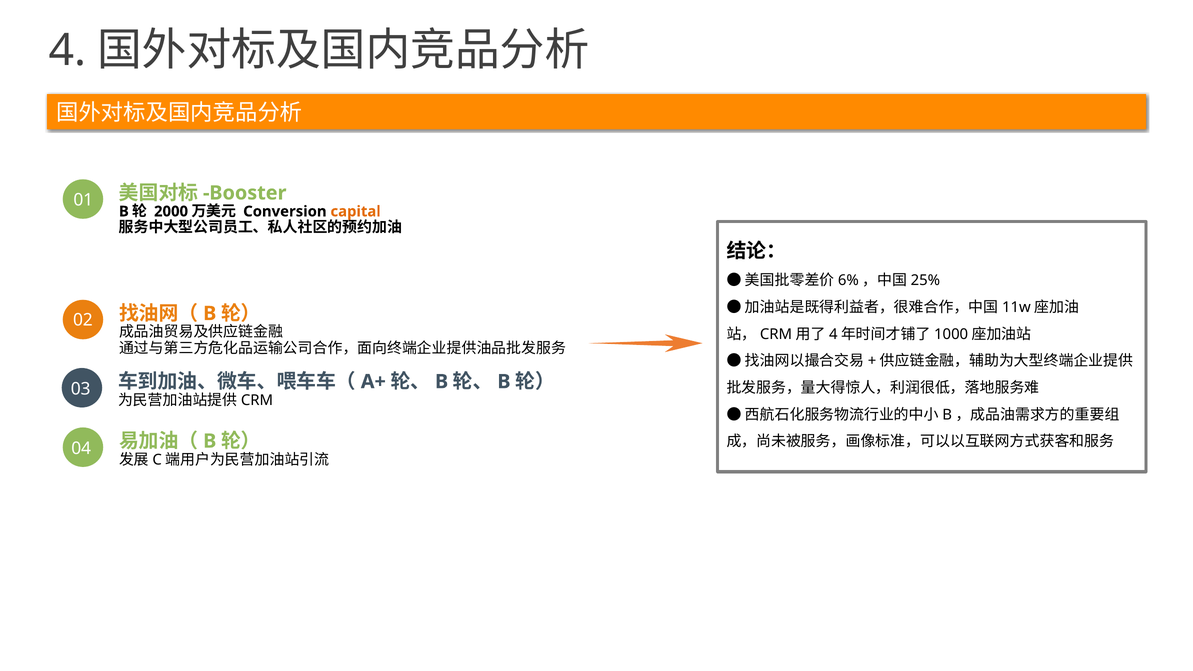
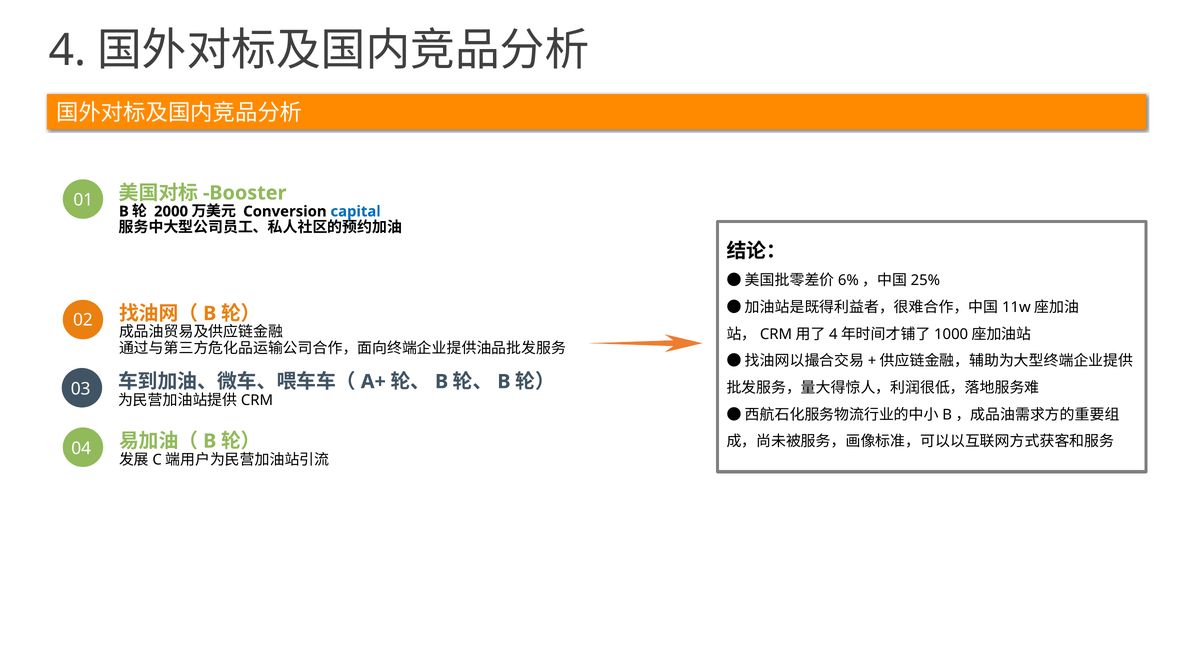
capital colour: orange -> blue (356, 211)
